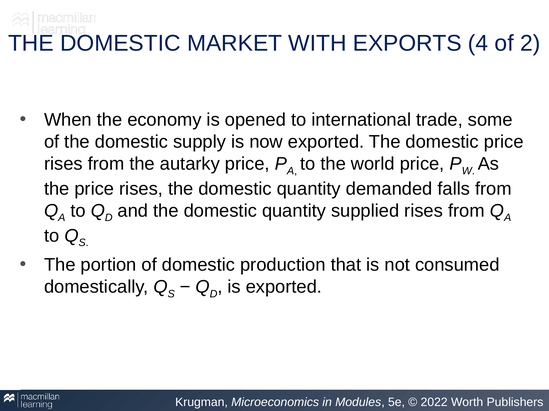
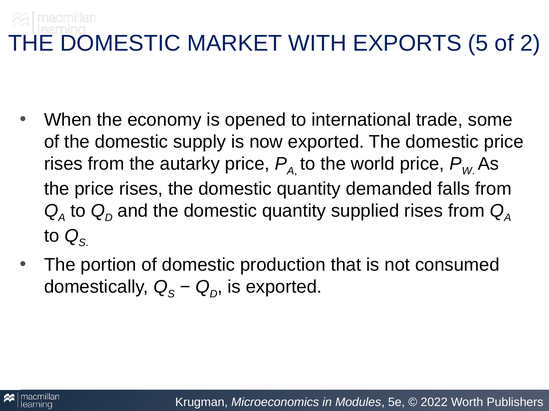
4: 4 -> 5 (478, 43)
